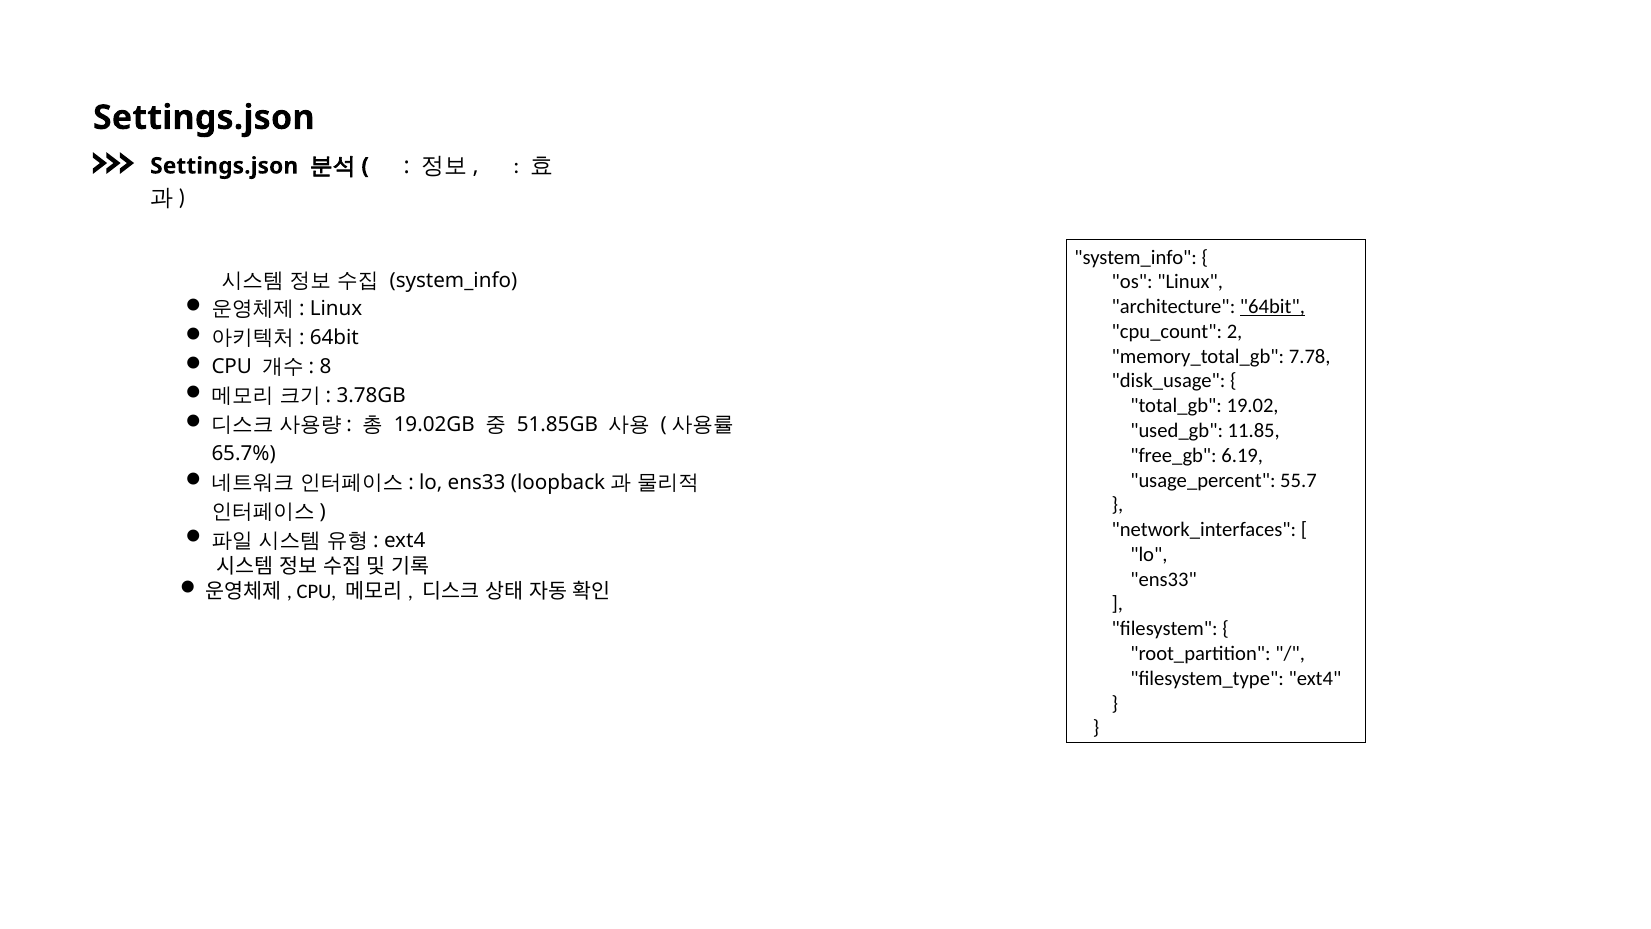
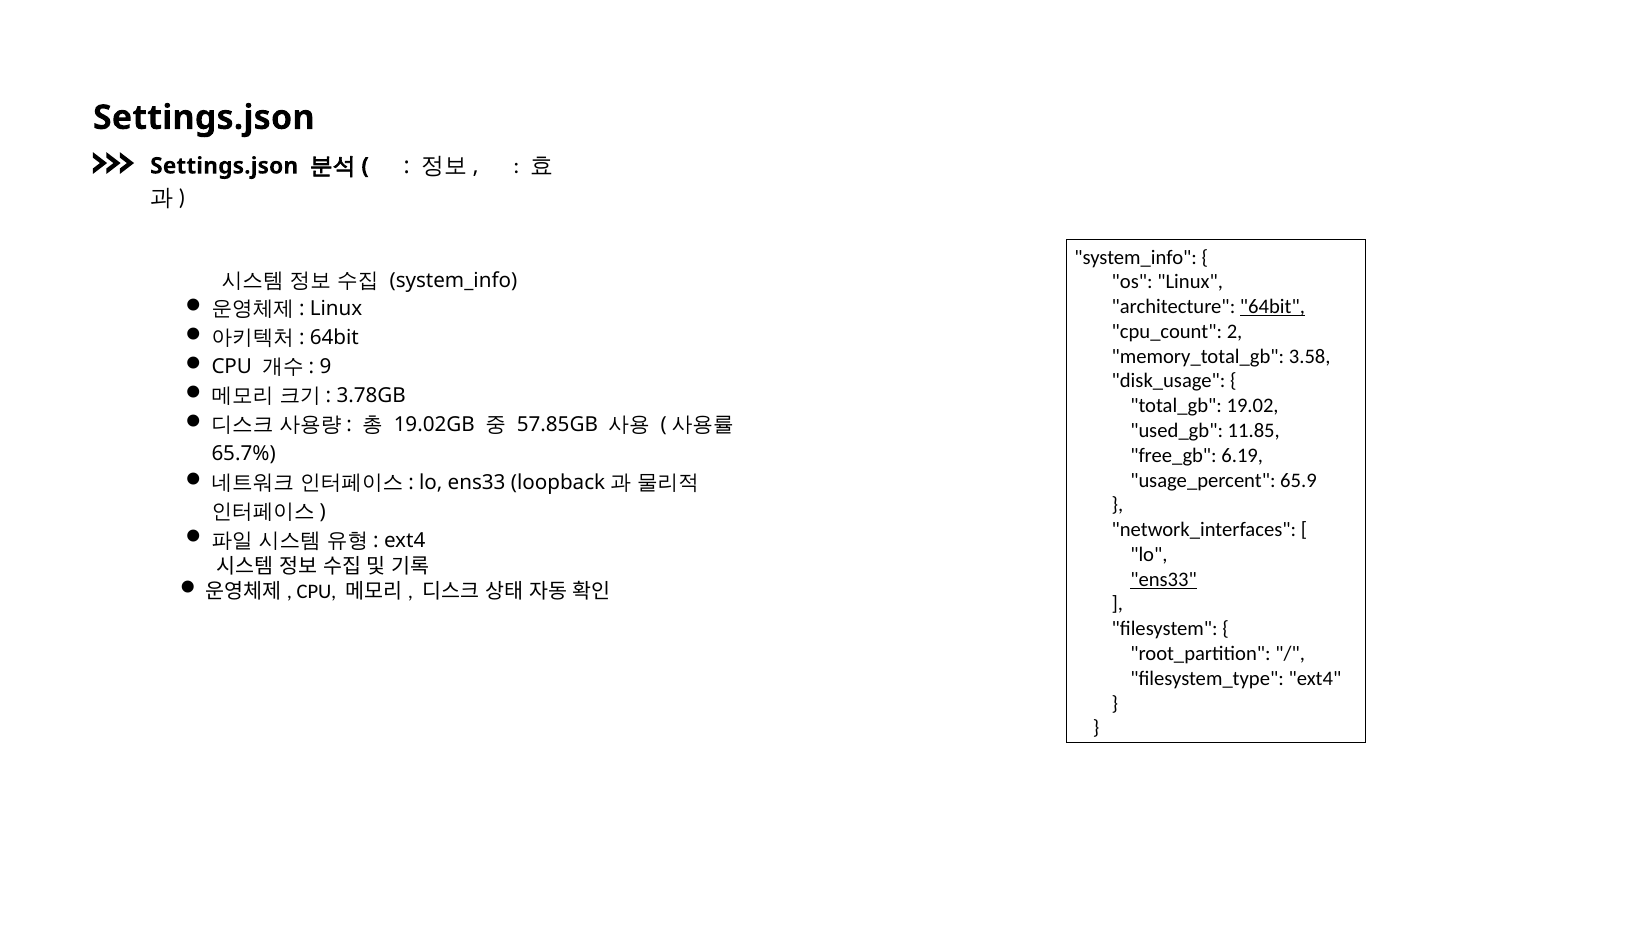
7.78: 7.78 -> 3.58 (1310, 356)
8: 8 -> 9 (325, 367)
51.85GB: 51.85GB -> 57.85GB (557, 425)
55.7: 55.7 -> 65.9 (1298, 480)
ens33 underline: none -> present (1164, 579)
